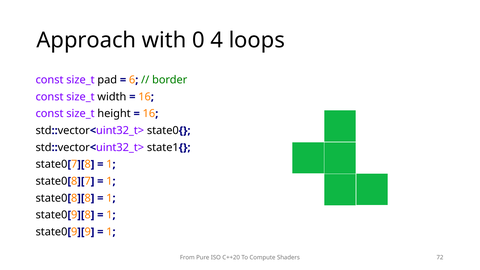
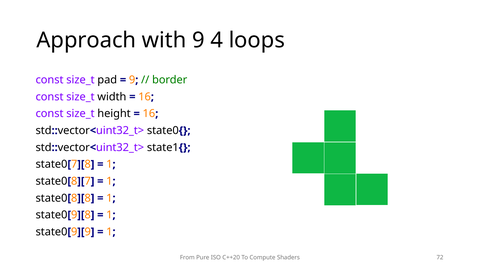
with 0: 0 -> 9 (198, 40)
6: 6 -> 9 (132, 80)
